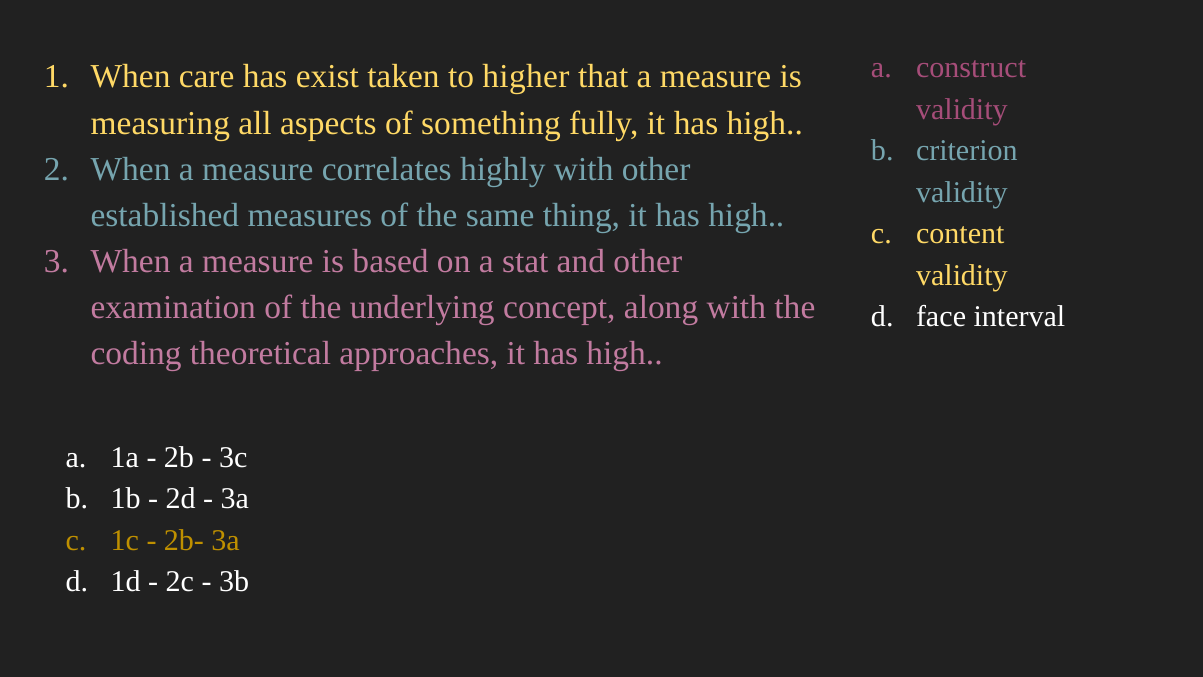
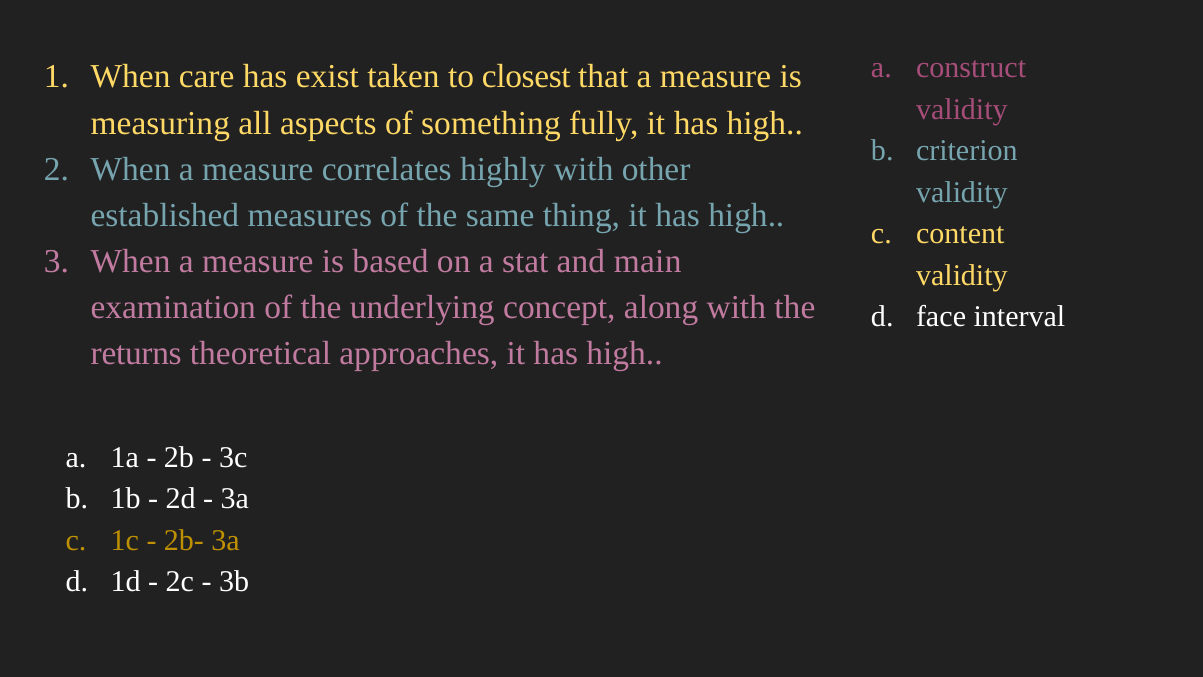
higher: higher -> closest (526, 77)
and other: other -> main (648, 261)
coding: coding -> returns (136, 354)
